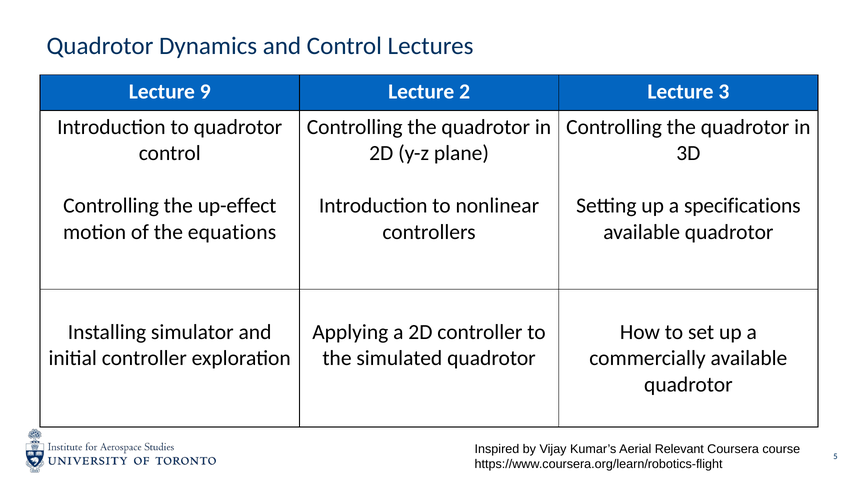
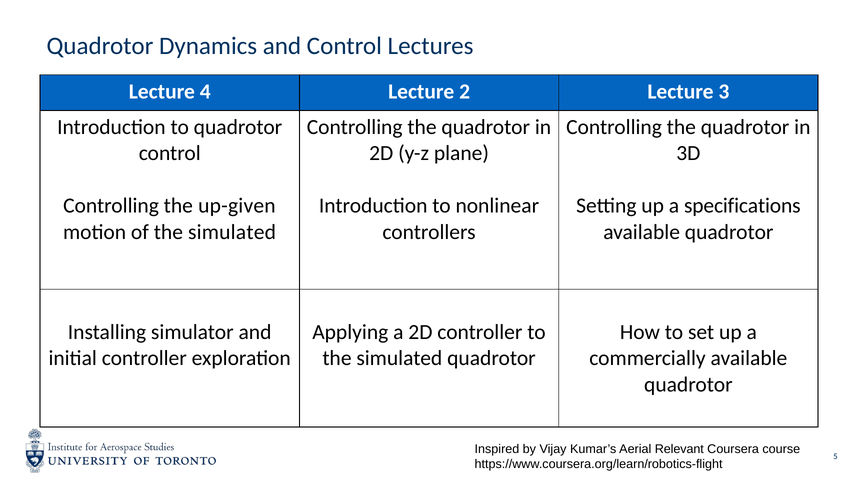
9: 9 -> 4 (205, 91)
up-effect: up-effect -> up-given (237, 206)
of the equations: equations -> simulated (232, 232)
